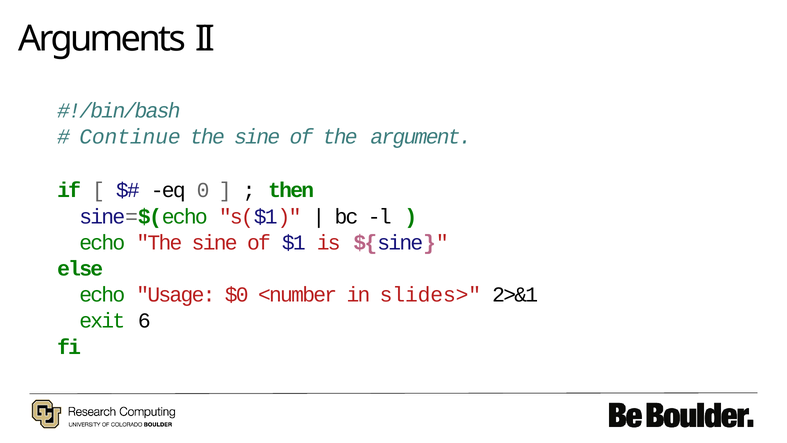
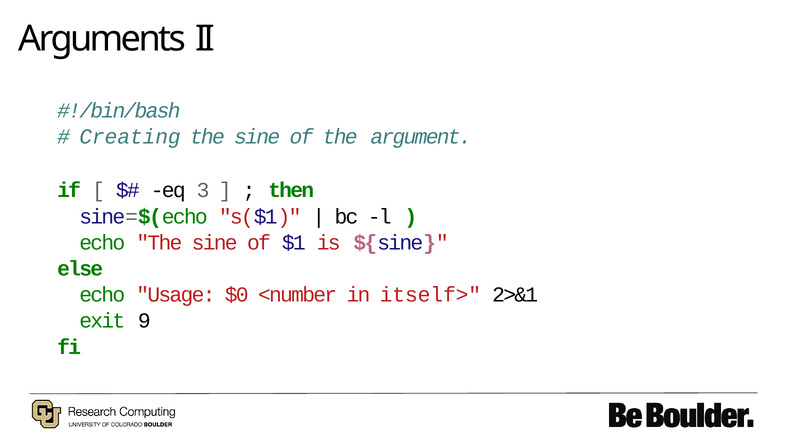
Continue: Continue -> Creating (130, 137)
0: 0 -> 3 (203, 190)
slides>: slides> -> itself> (430, 295)
6: 6 -> 9 (144, 321)
